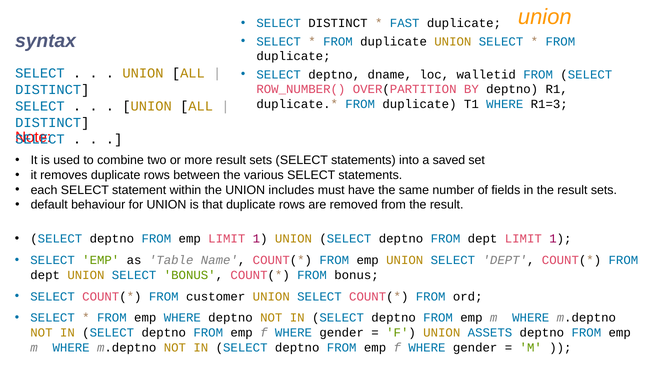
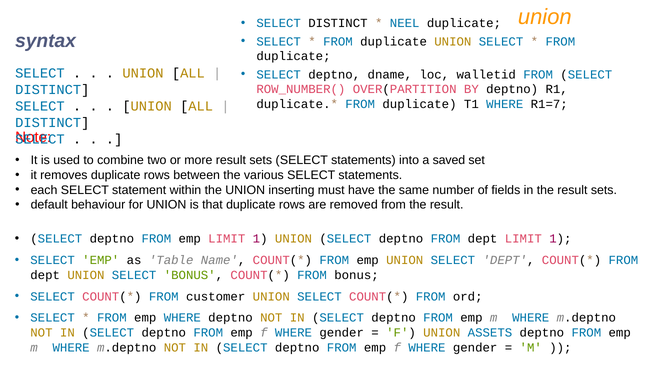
FAST: FAST -> NEEL (405, 23)
R1=3: R1=3 -> R1=7 (549, 104)
includes: includes -> inserting (292, 190)
